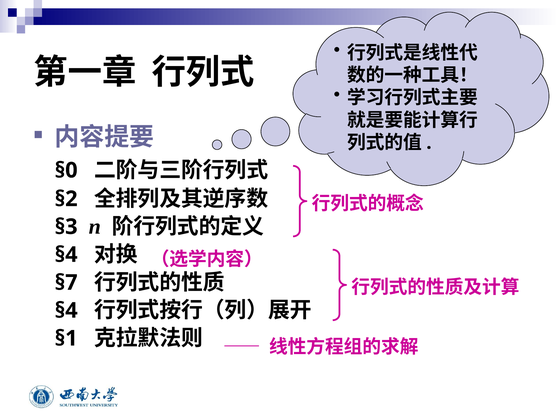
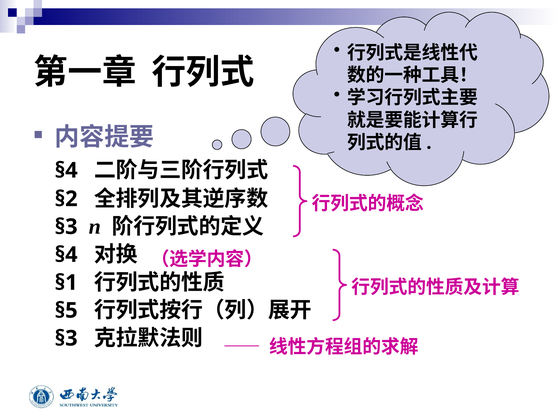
§0: §0 -> §4 (66, 170)
§7: §7 -> §1 (66, 283)
§4: §4 -> §5 (66, 310)
§1: §1 -> §3 (66, 338)
